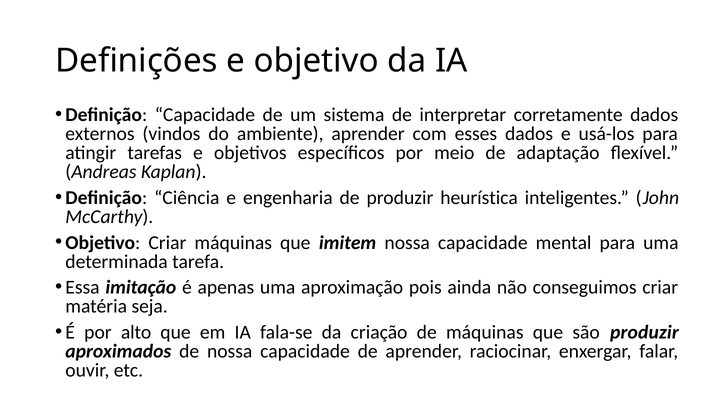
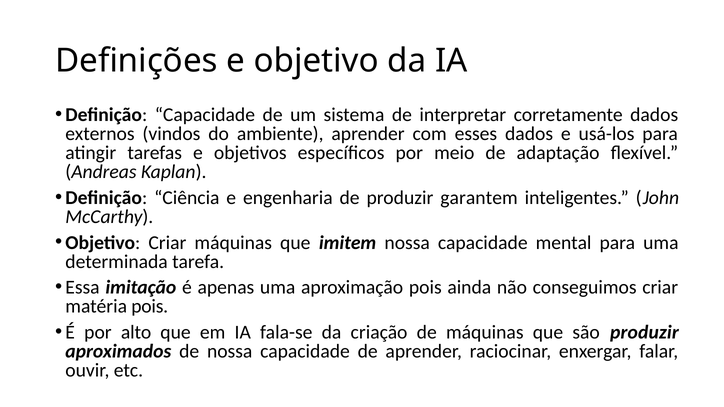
heurística: heurística -> garantem (479, 198)
matéria seja: seja -> pois (150, 307)
